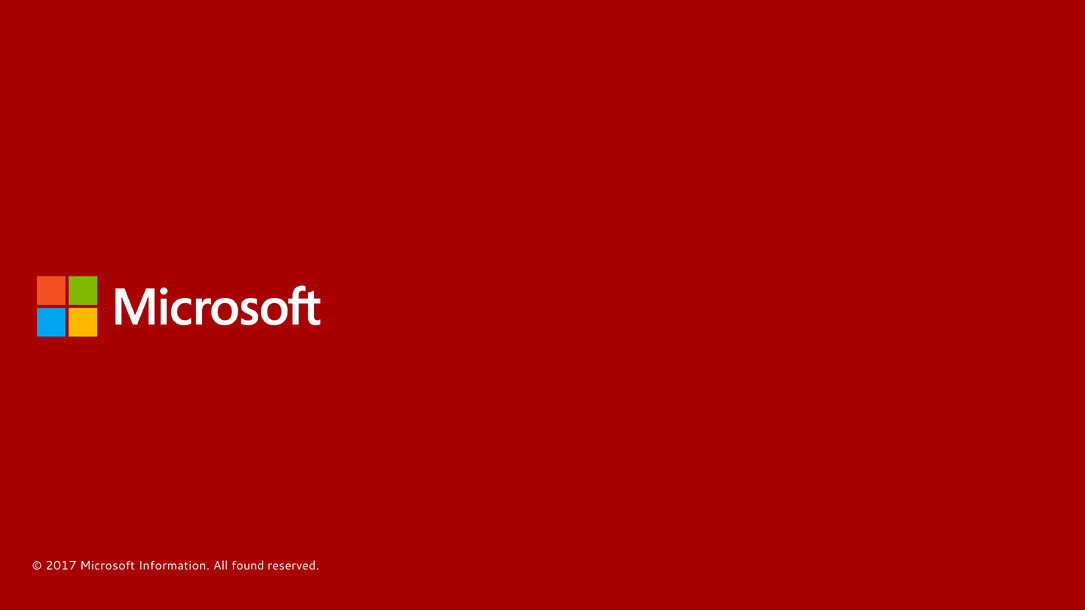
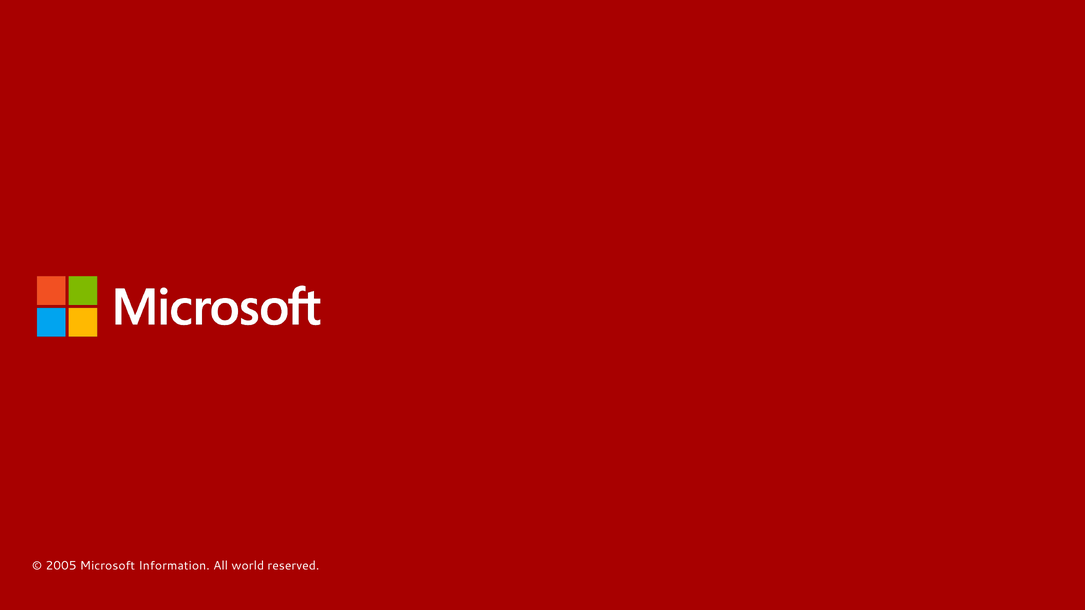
2017: 2017 -> 2005 (61, 566)
found: found -> world (248, 566)
